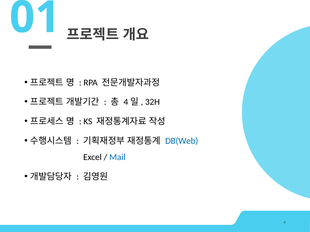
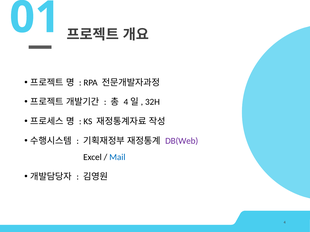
DB(Web colour: blue -> purple (182, 141)
